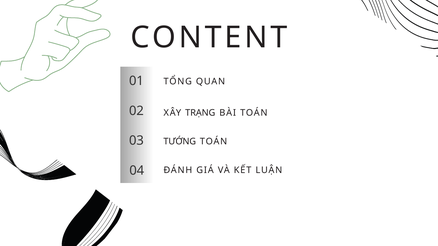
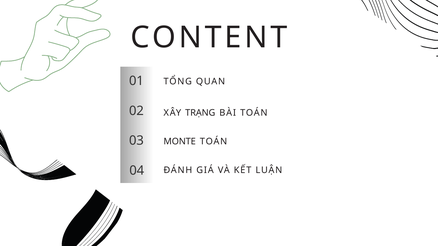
TƯỚNG: TƯỚNG -> MONTE (180, 142)
